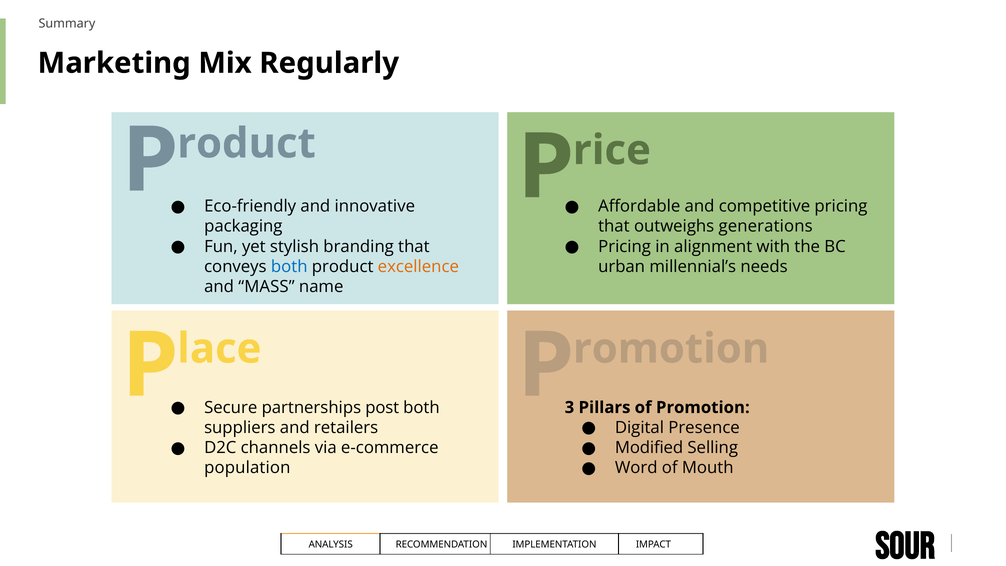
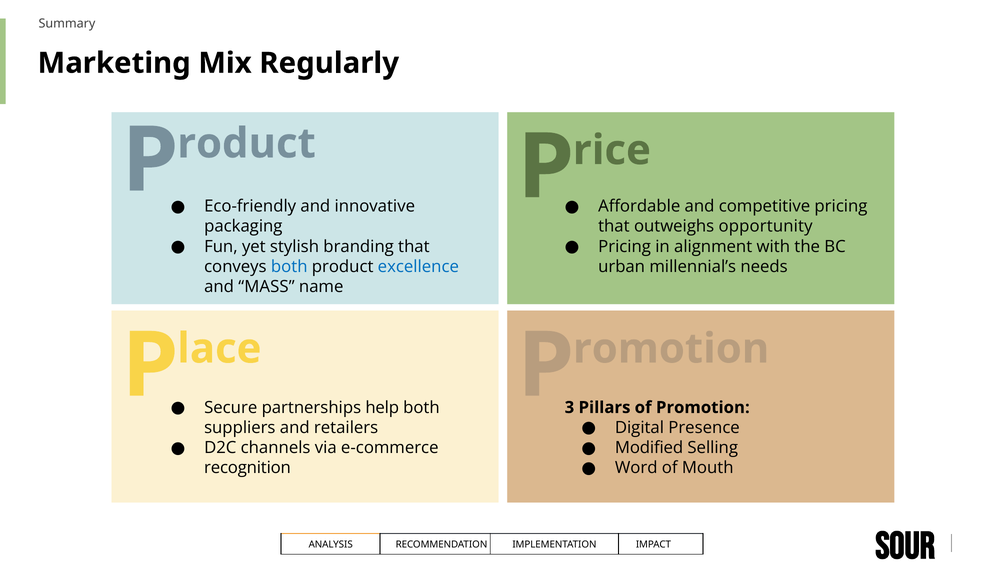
generations: generations -> opportunity (766, 226)
excellence colour: orange -> blue (418, 267)
post: post -> help (382, 407)
population: population -> recognition (247, 468)
